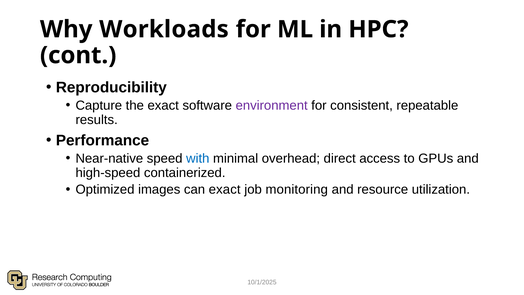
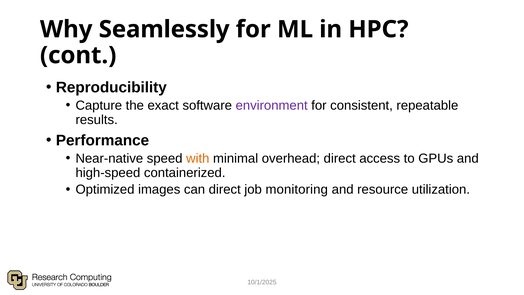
Workloads: Workloads -> Seamlessly (164, 29)
with colour: blue -> orange (198, 158)
can exact: exact -> direct (225, 189)
